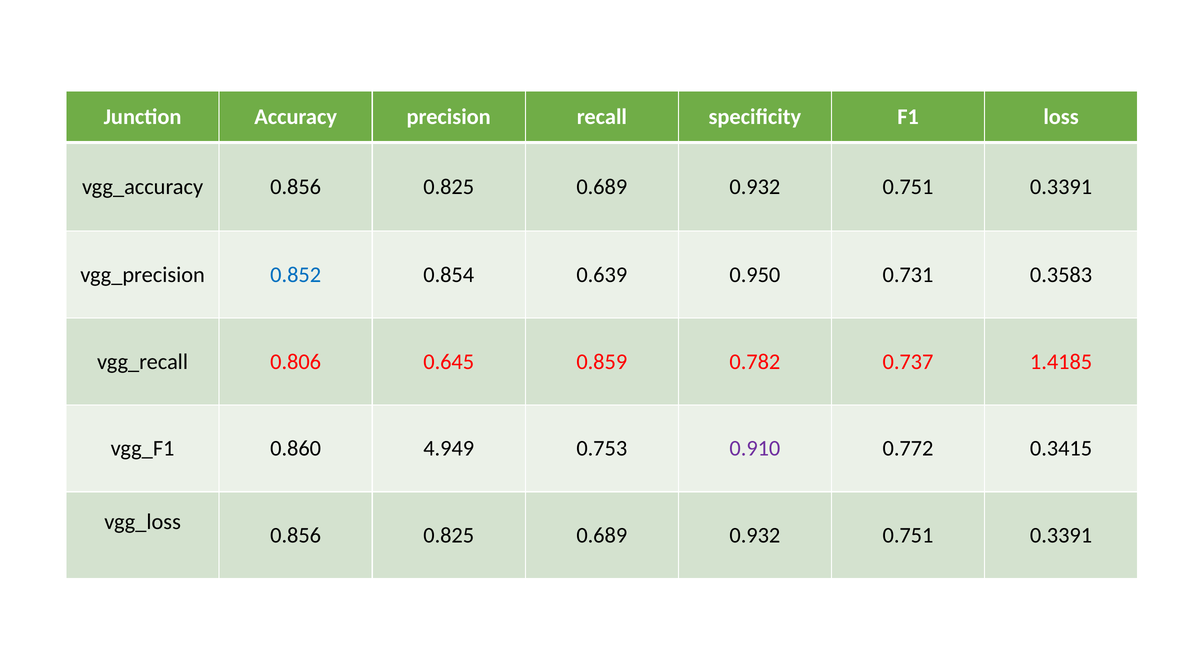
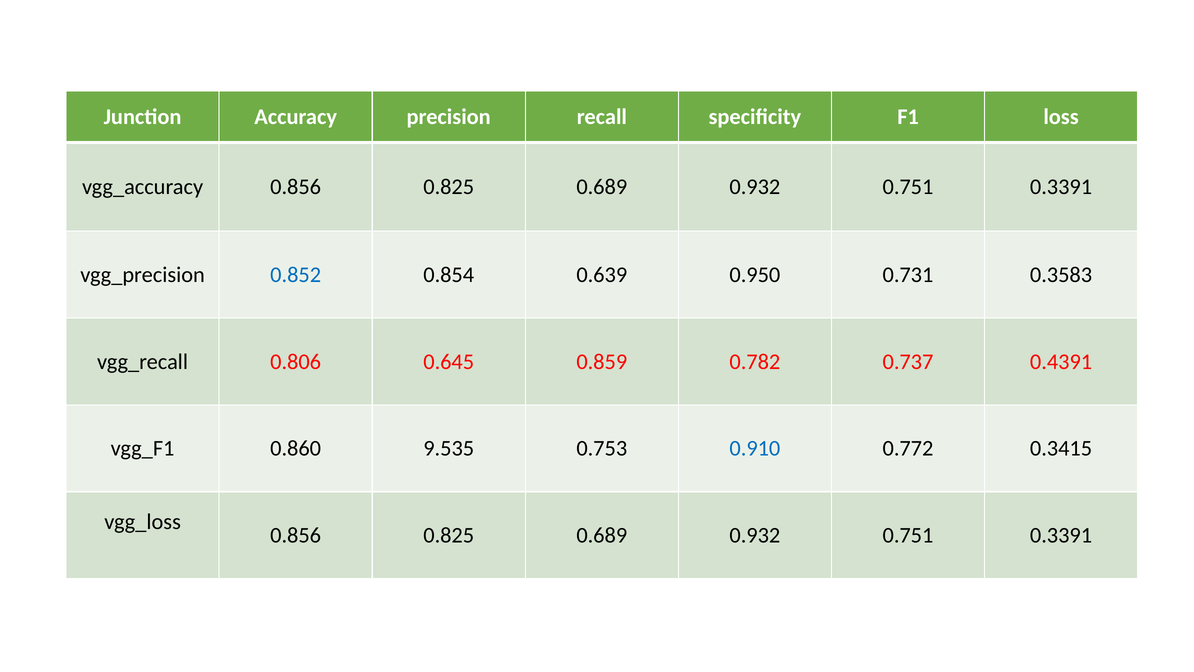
1.4185: 1.4185 -> 0.4391 (1061, 361)
4.949: 4.949 -> 9.535 (449, 448)
0.910 colour: purple -> blue (755, 448)
